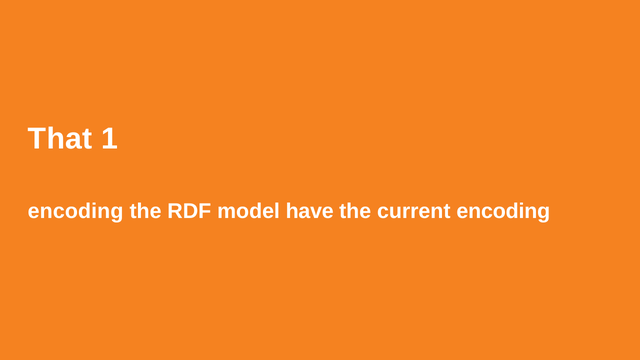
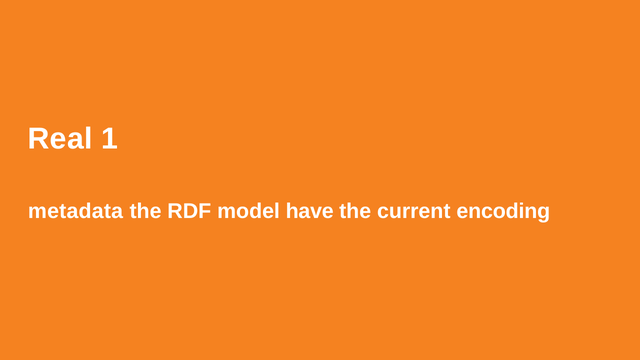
That: That -> Real (60, 139)
encoding: encoding -> metadata (76, 211)
